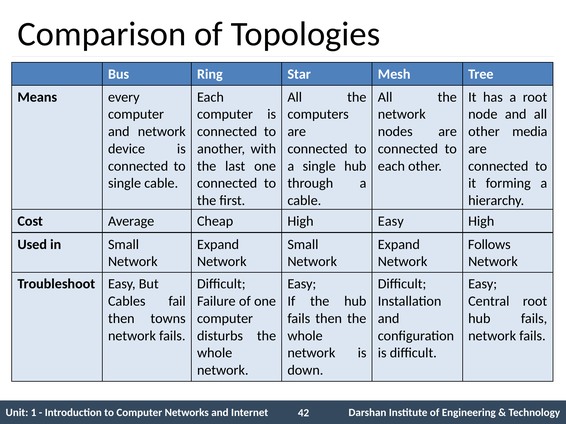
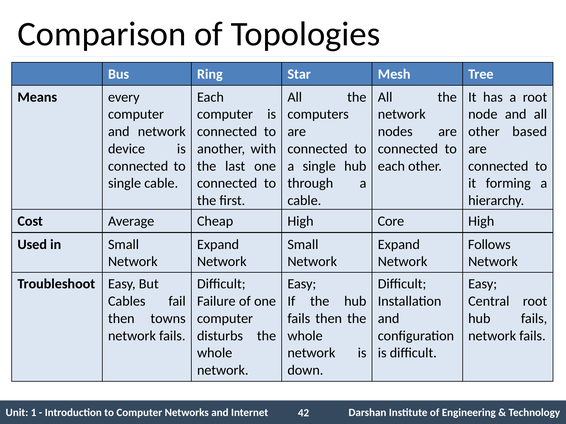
media: media -> based (530, 132)
High Easy: Easy -> Core (391, 221)
